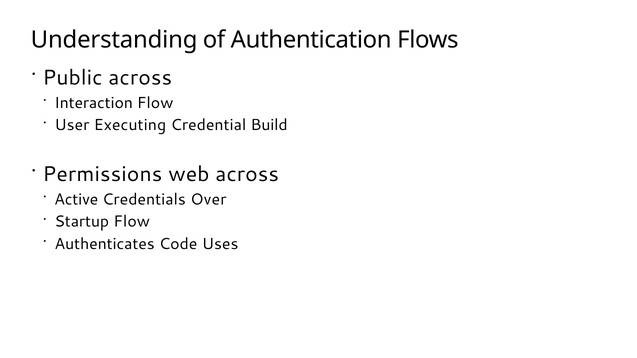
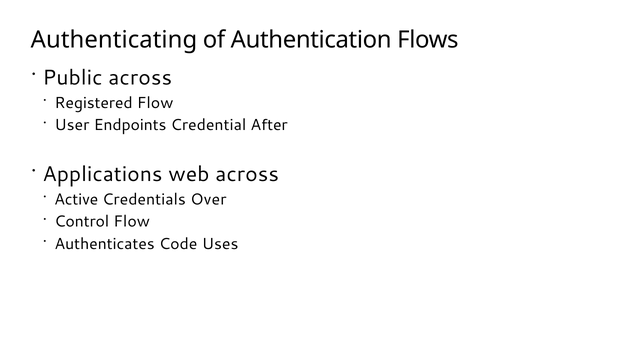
Understanding: Understanding -> Authenticating (114, 40)
Interaction: Interaction -> Registered (94, 103)
Executing: Executing -> Endpoints (130, 125)
Build: Build -> After (269, 125)
Permissions: Permissions -> Applications (102, 175)
Startup: Startup -> Control (82, 222)
